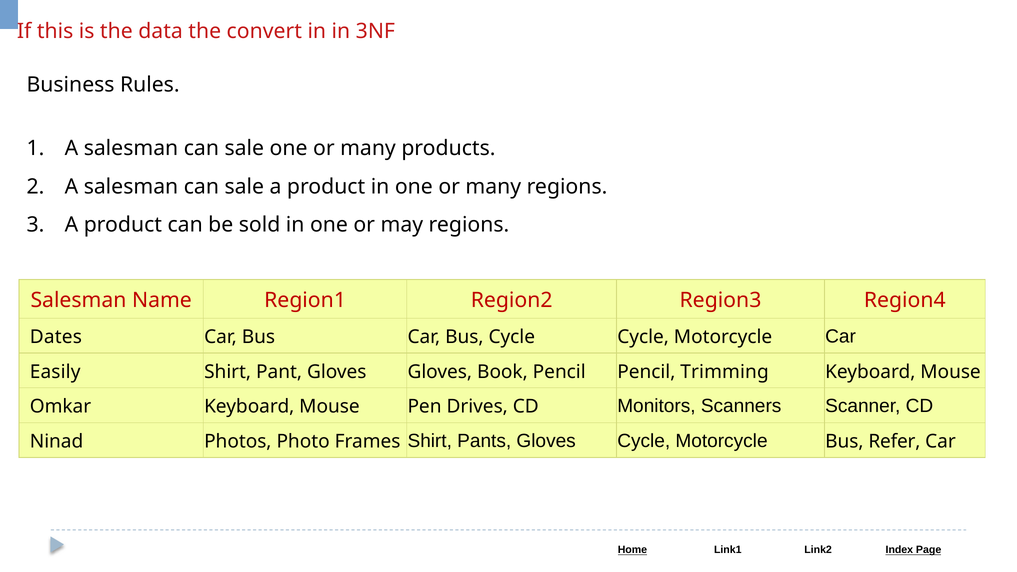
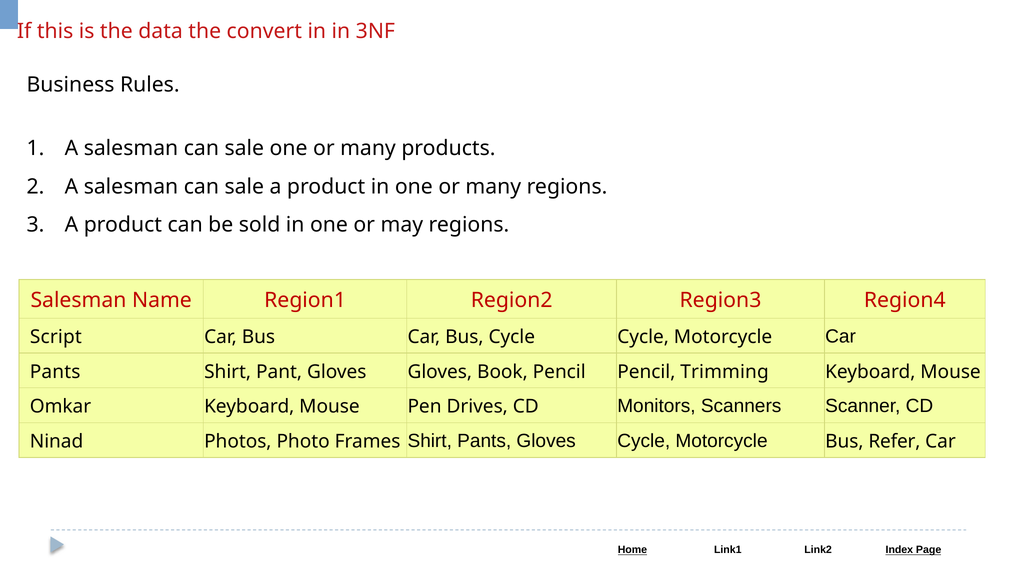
Dates: Dates -> Script (56, 337)
Easily: Easily -> Pants (55, 372)
